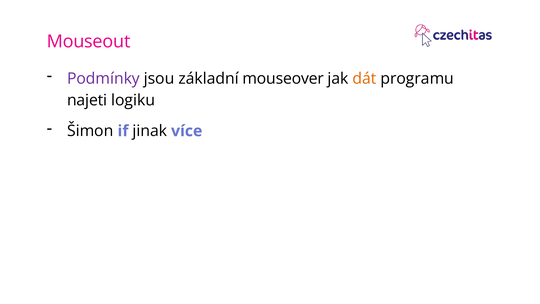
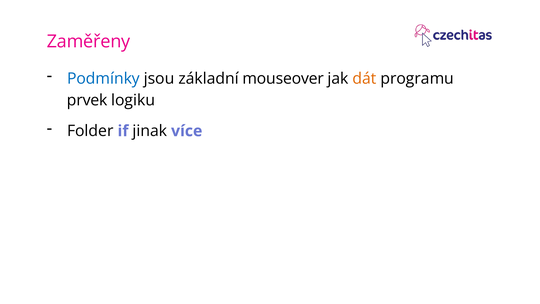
Mouseout: Mouseout -> Zaměřeny (89, 41)
Podmínky colour: purple -> blue (103, 78)
najeti: najeti -> prvek (87, 100)
Šimon: Šimon -> Folder (90, 131)
